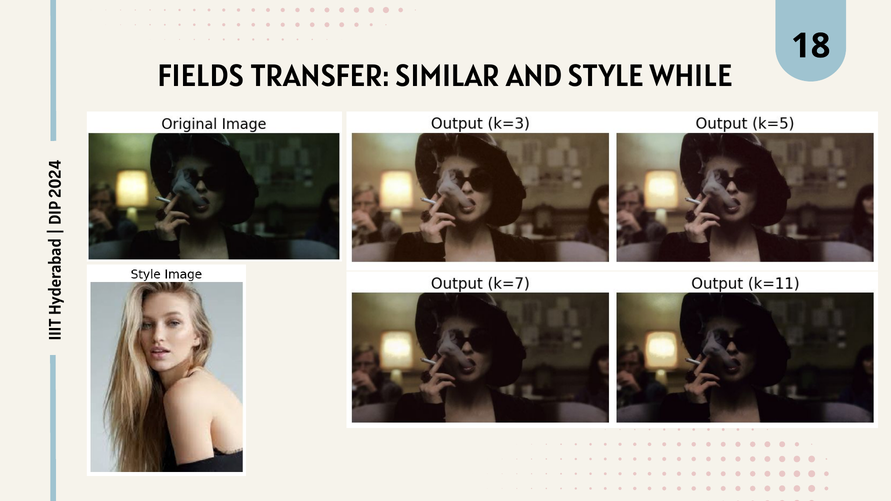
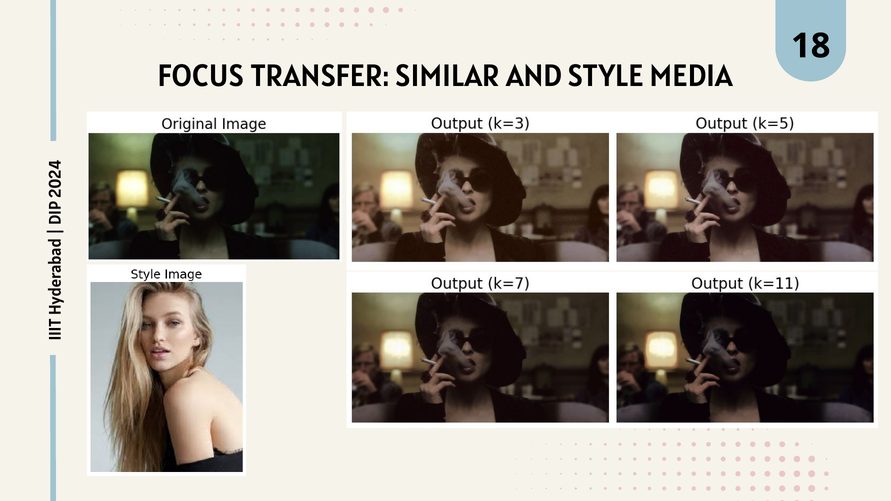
FIELDS: FIELDS -> FOCUS (201, 76)
WHILE: WHILE -> MEDIA (691, 76)
